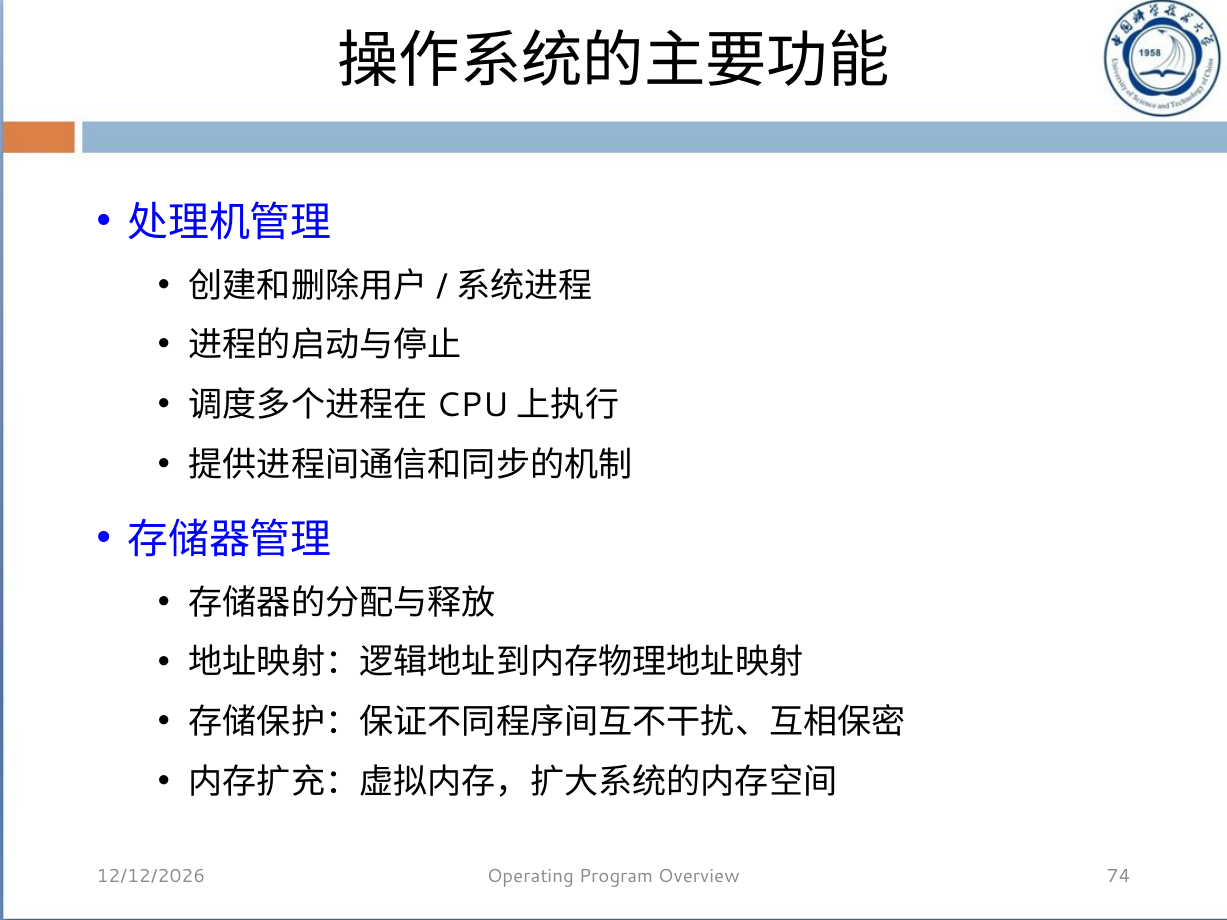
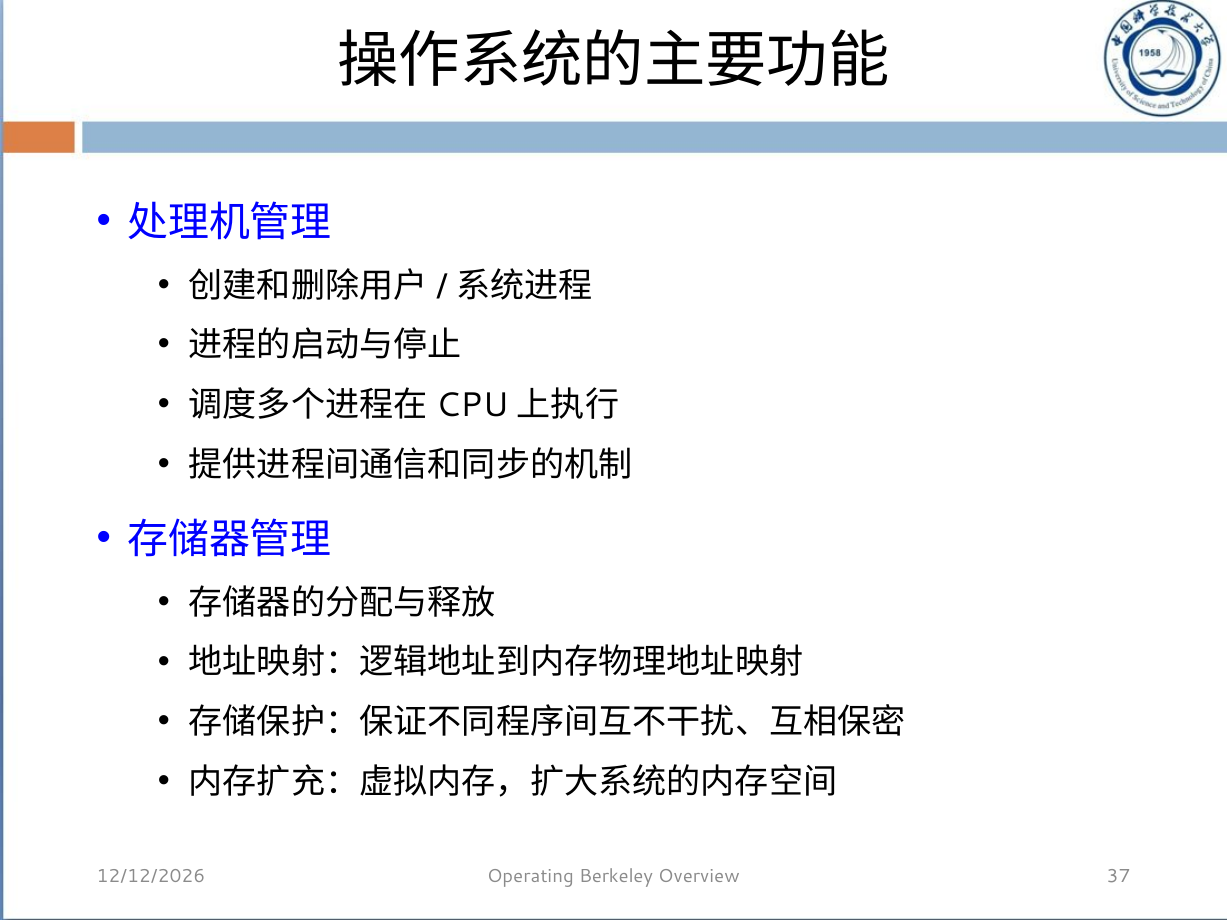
Program: Program -> Berkeley (616, 877)
74: 74 -> 37 (1119, 877)
